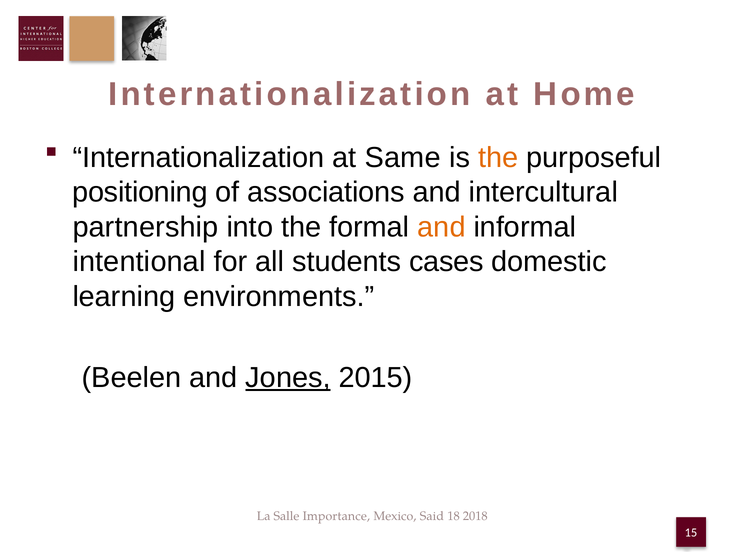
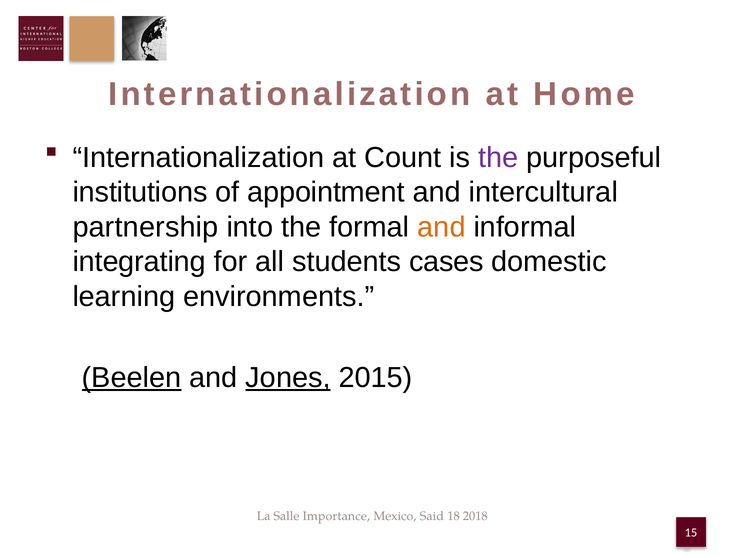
Same: Same -> Count (403, 158)
the colour: orange -> purple (498, 158)
positioning: positioning -> institutions (140, 192)
associations: associations -> appointment (326, 192)
intentional: intentional -> integrating (139, 262)
Beelen underline: none -> present (132, 378)
